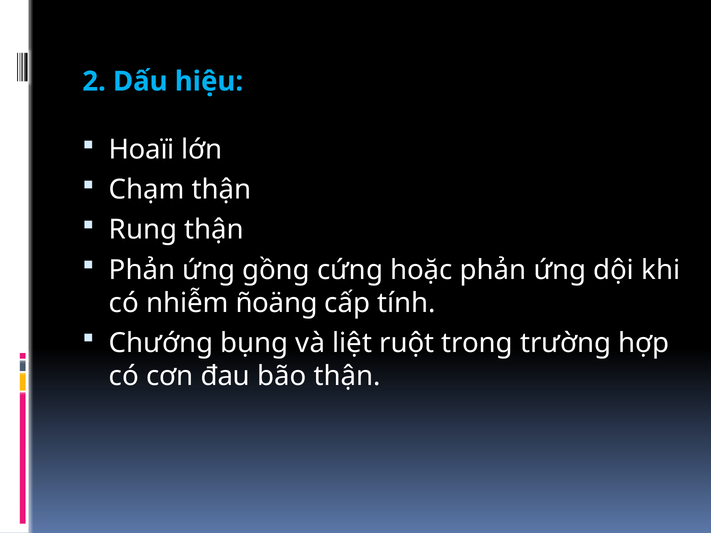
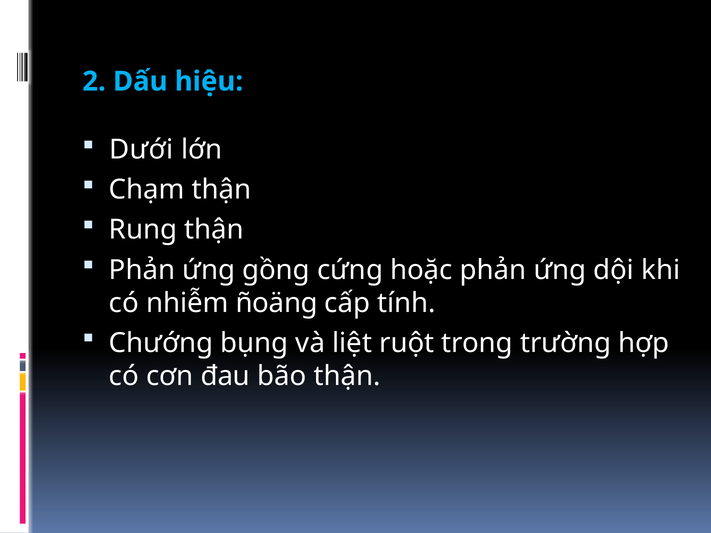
Hoaïi: Hoaïi -> Dưới (141, 150)
